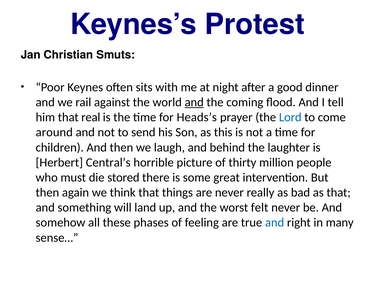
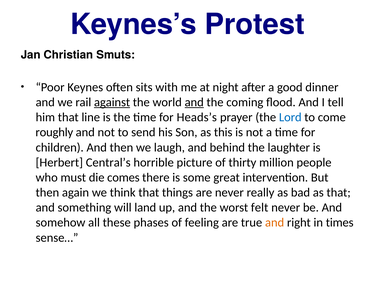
against underline: none -> present (112, 102)
real: real -> line (91, 117)
around: around -> roughly (54, 132)
stored: stored -> comes (123, 177)
and colour: blue -> orange (275, 222)
many: many -> times (340, 222)
